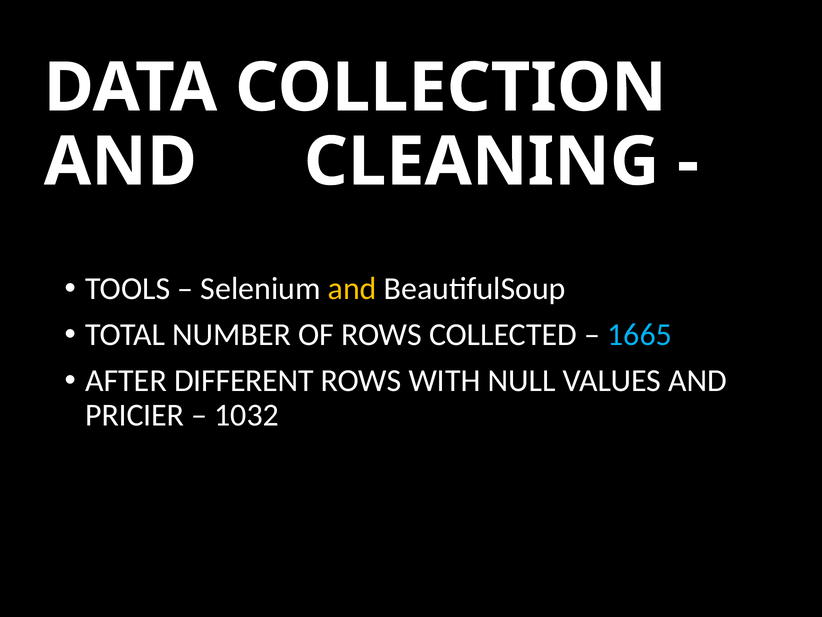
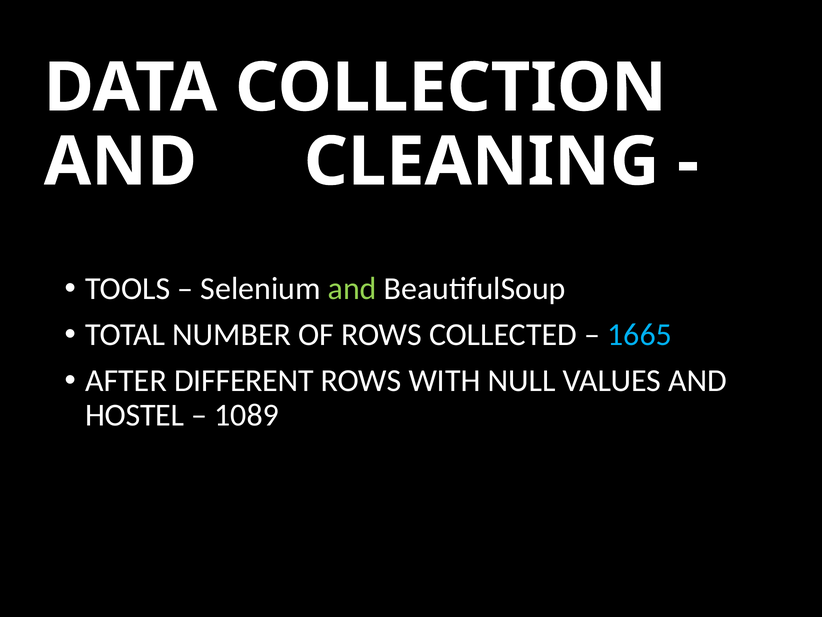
and colour: yellow -> light green (352, 289)
PRICIER: PRICIER -> HOSTEL (135, 415)
1032: 1032 -> 1089 (247, 415)
